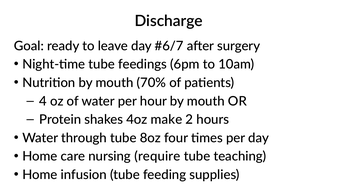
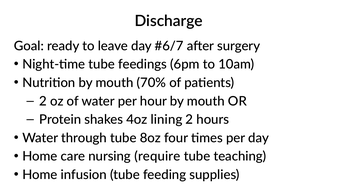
4: 4 -> 2 (43, 101)
make: make -> lining (167, 120)
